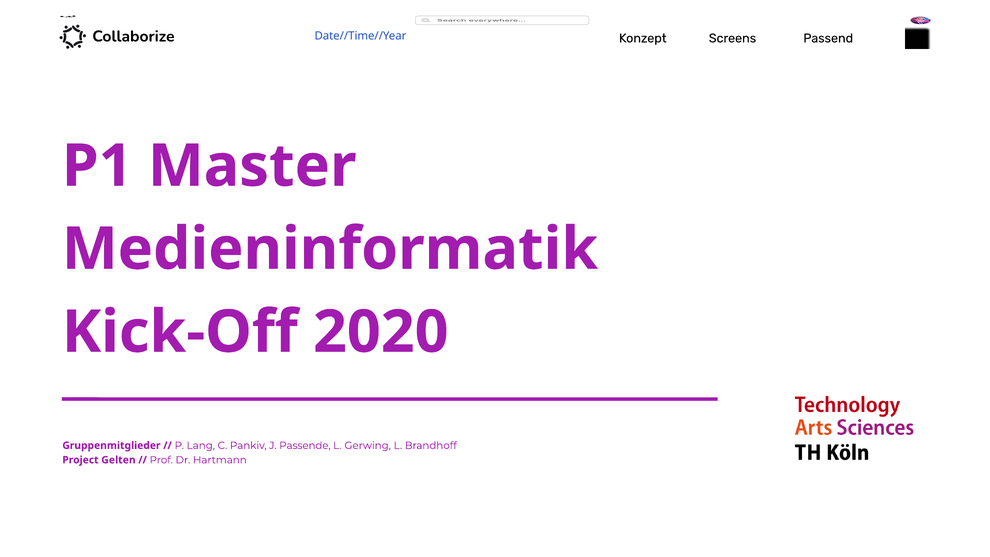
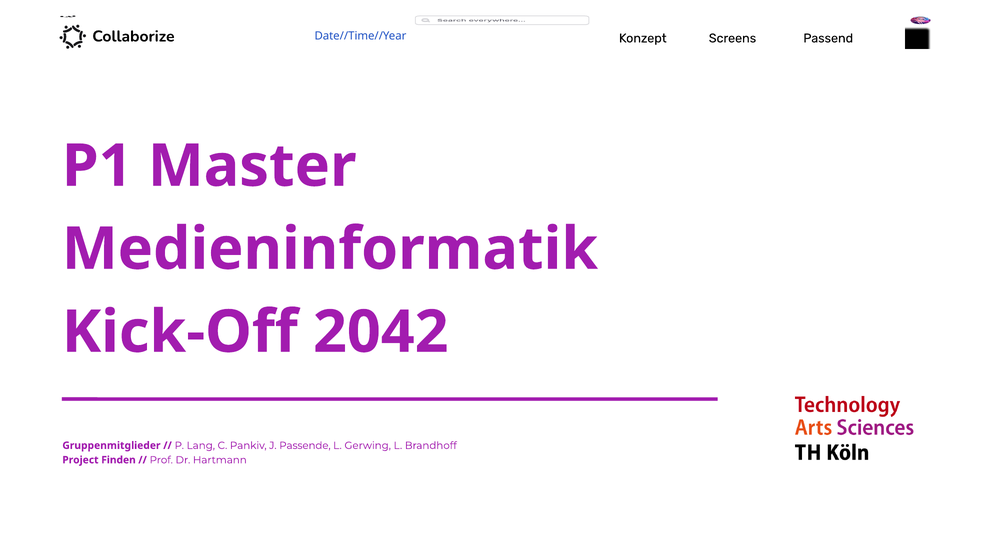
2020: 2020 -> 2042 (381, 332)
Gelten: Gelten -> Finden (118, 460)
